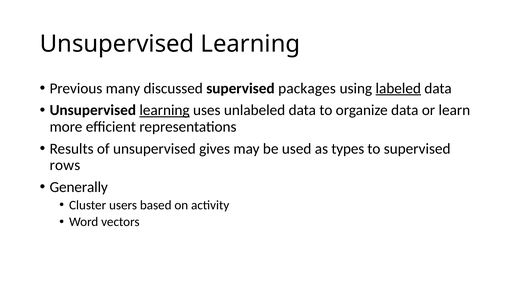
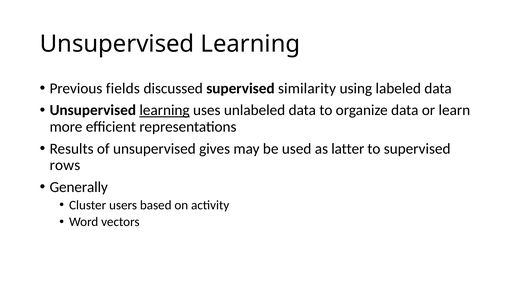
many: many -> fields (123, 88)
packages: packages -> similarity (307, 88)
labeled underline: present -> none (398, 88)
types: types -> latter (348, 148)
